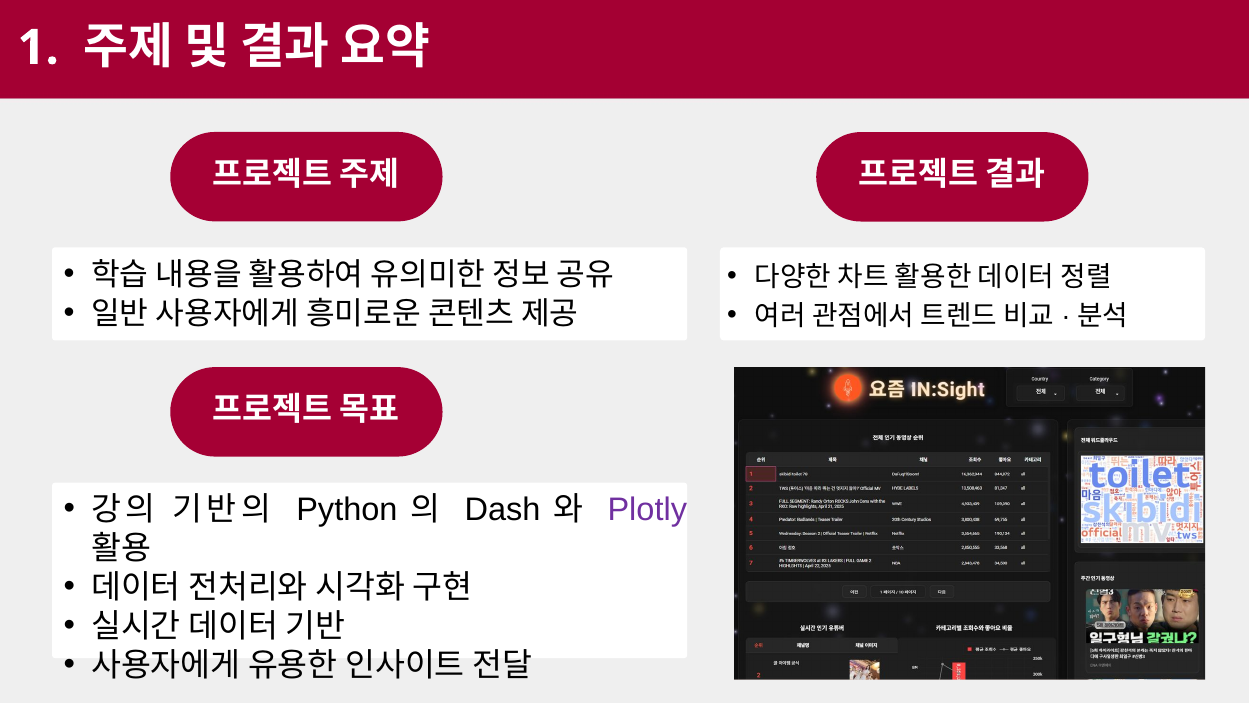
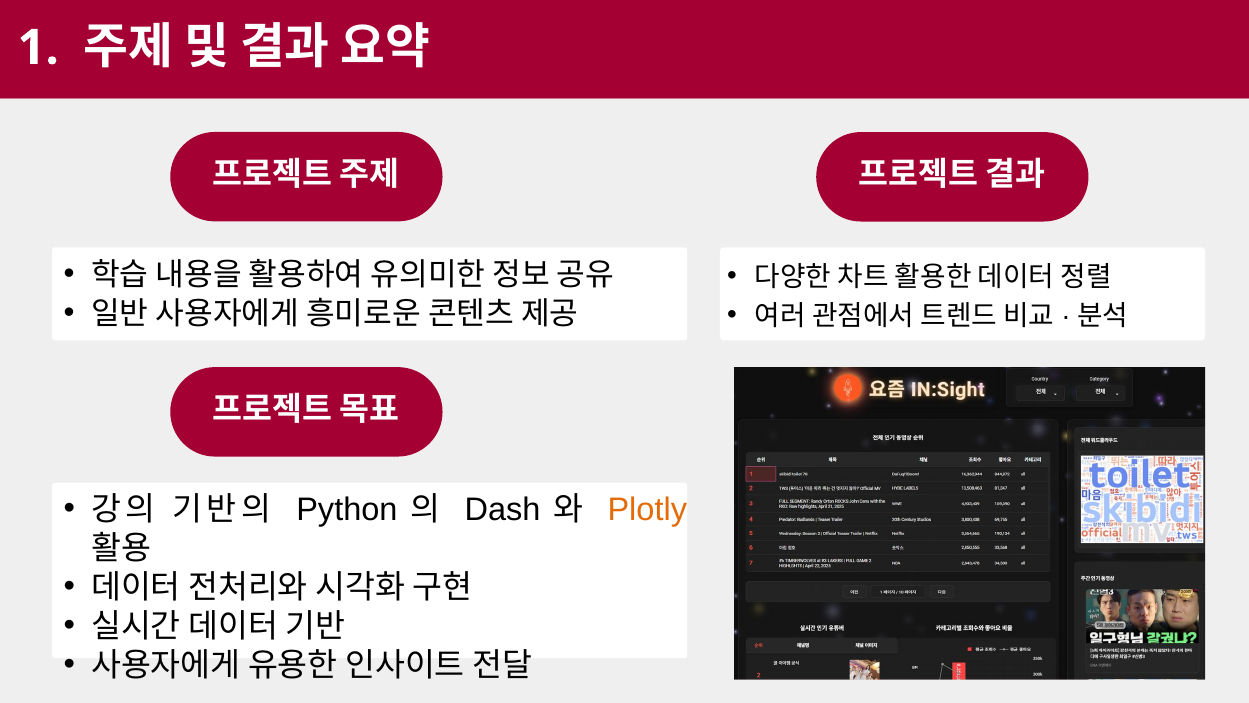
Plotly colour: purple -> orange (647, 509)
